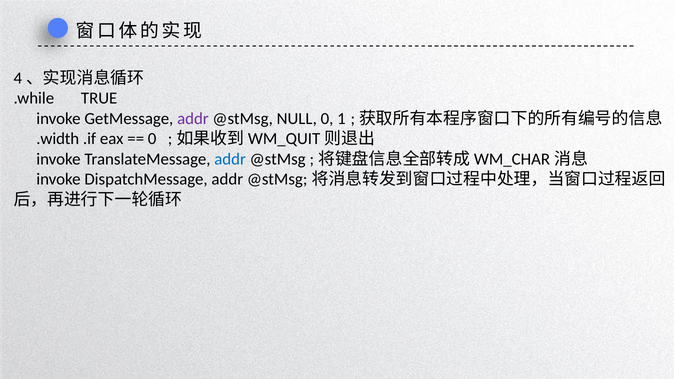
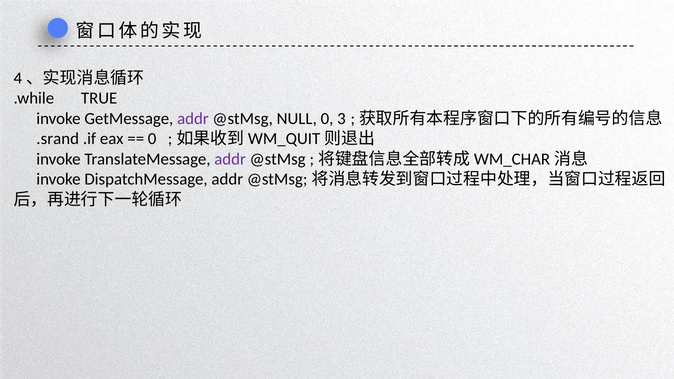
1: 1 -> 3 (341, 119)
.width: .width -> .srand (58, 139)
addr colour: blue -> purple (230, 159)
